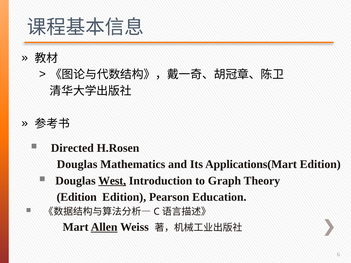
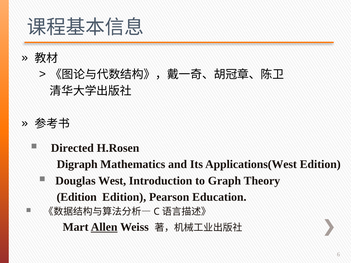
Douglas: Douglas -> Digraph (77, 164)
Applications(Mart: Applications(Mart -> Applications(West (251, 164)
West underline: present -> none (112, 181)
